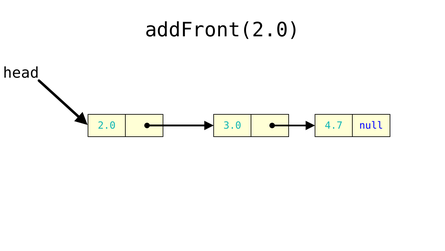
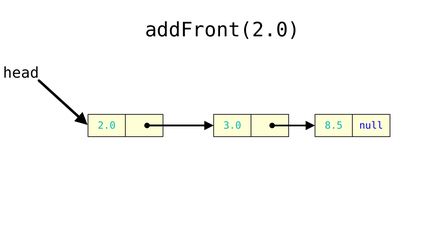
4.7: 4.7 -> 8.5 (334, 125)
